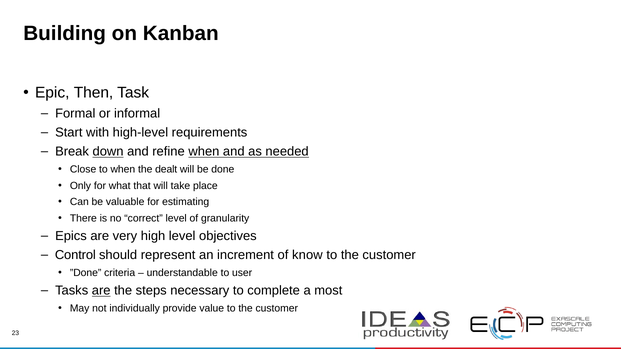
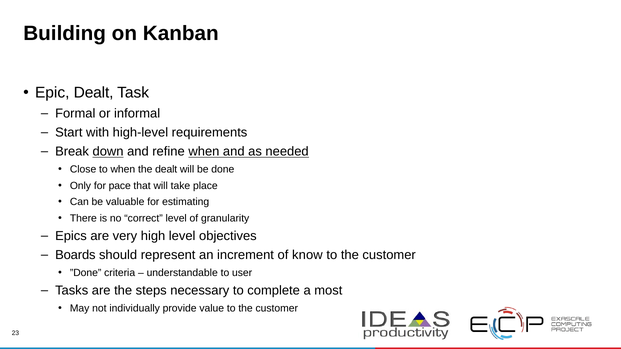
Epic Then: Then -> Dealt (94, 93)
what: what -> pace (120, 186)
Control: Control -> Boards (75, 255)
are underline: present -> none (101, 291)
